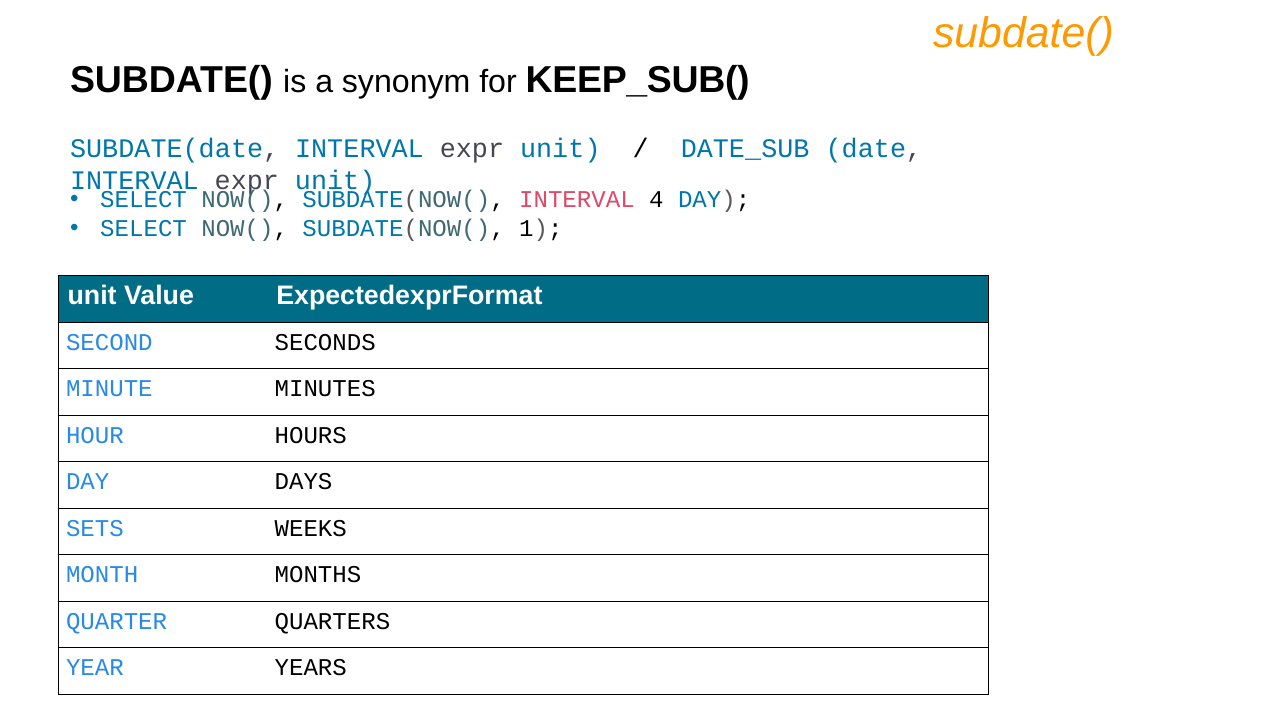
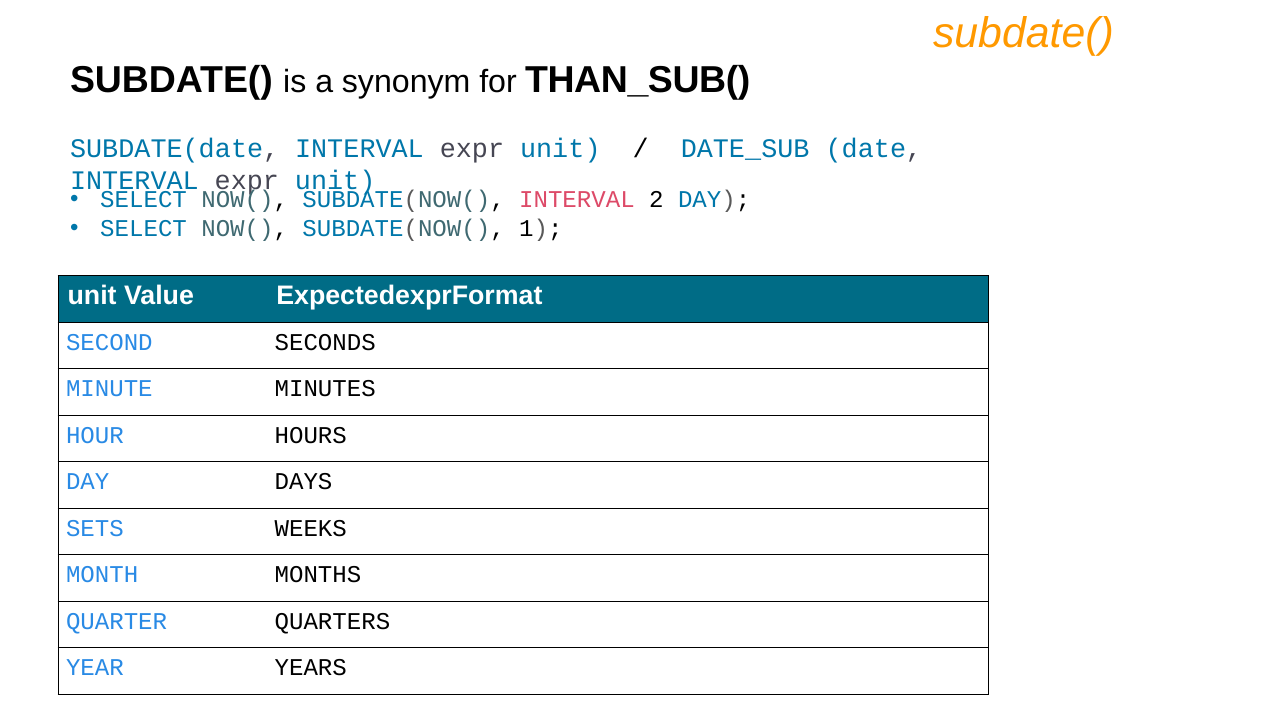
KEEP_SUB(: KEEP_SUB( -> THAN_SUB( (638, 80)
4: 4 -> 2 (656, 200)
